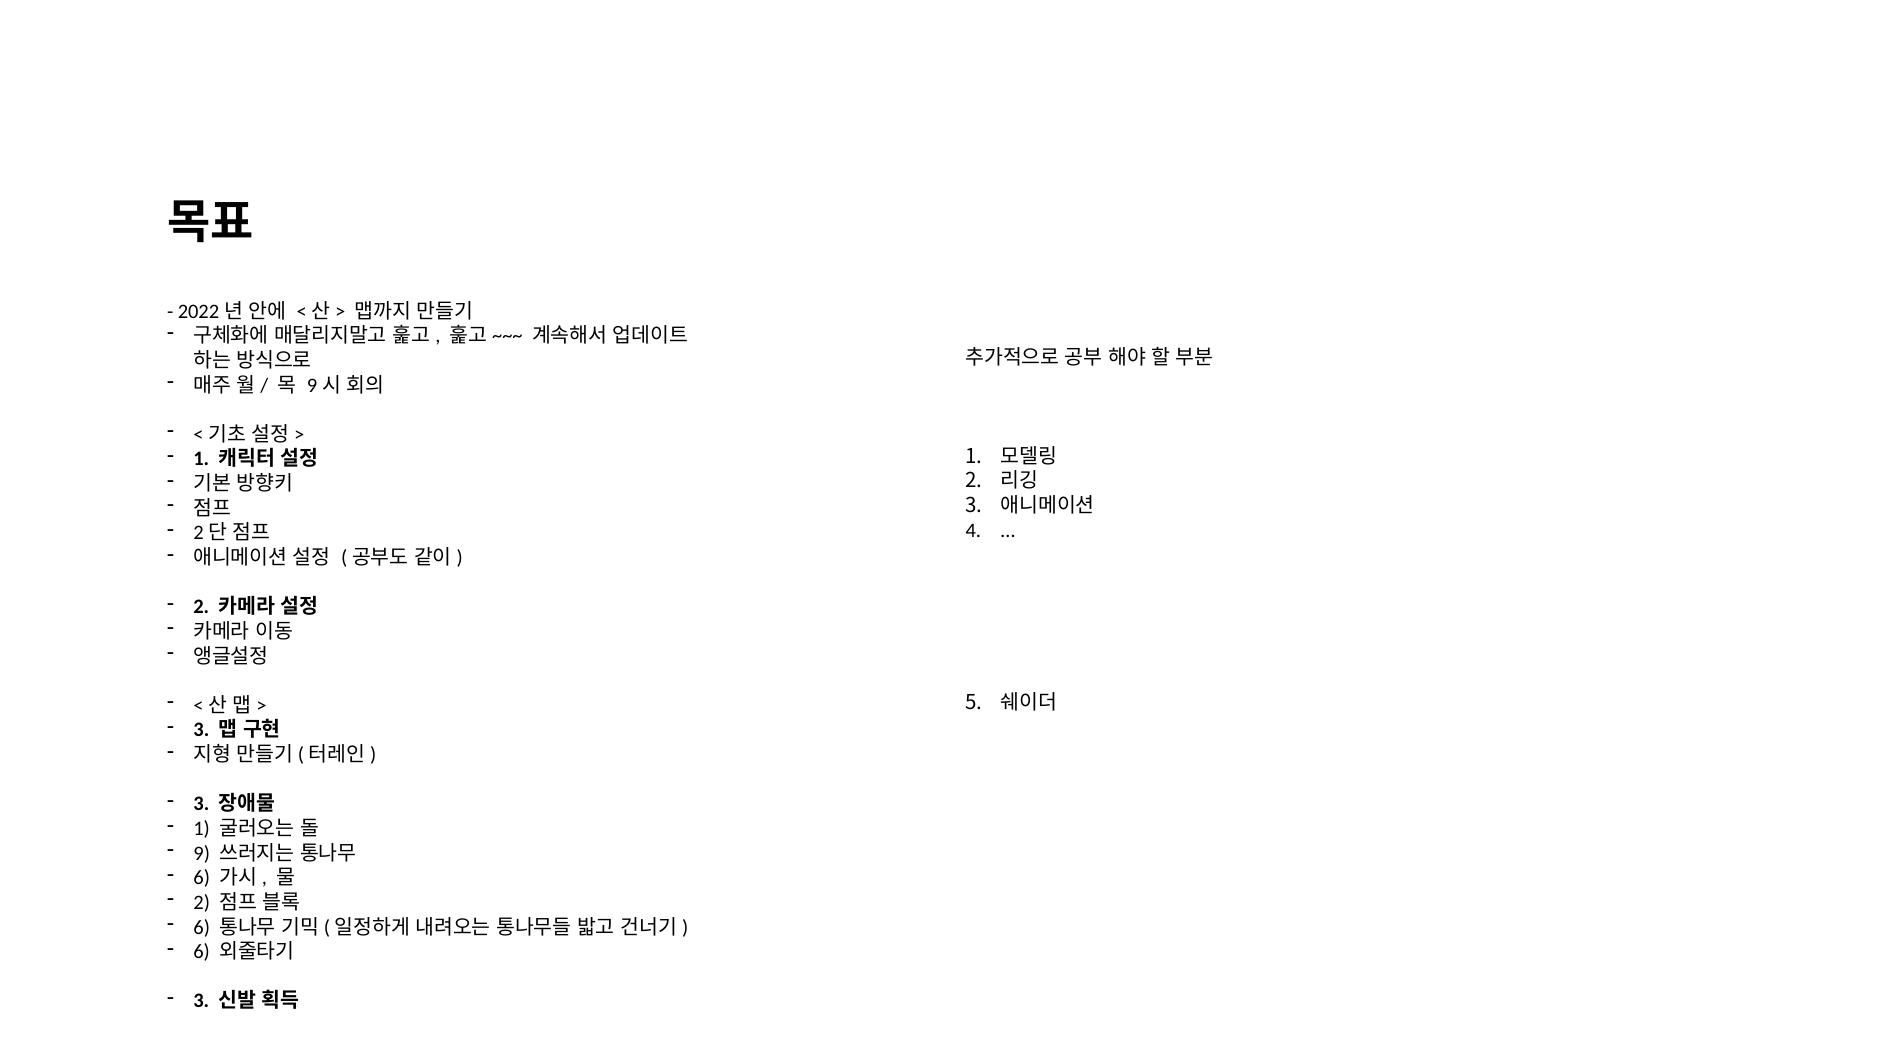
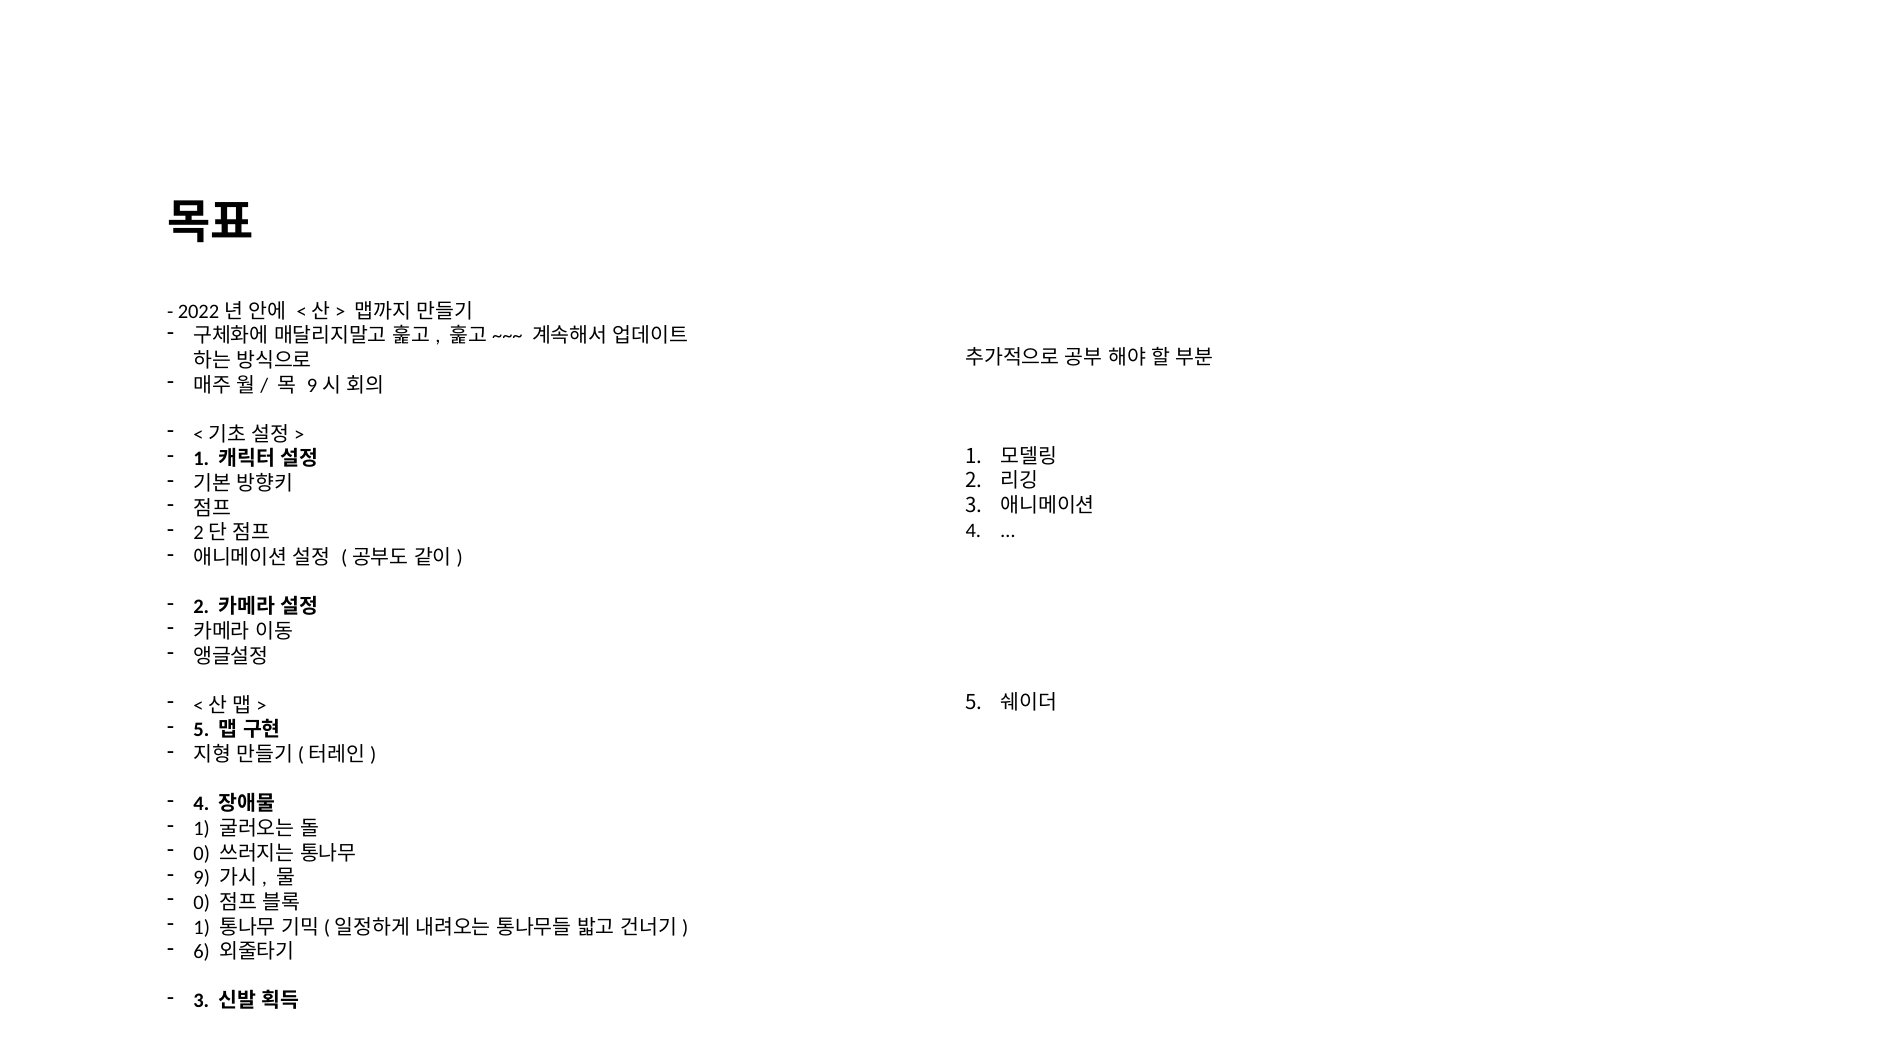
3: 3 -> 5 (201, 730)
3: 3 -> 4 (201, 804)
9: 9 -> 0 (202, 853)
6: 6 -> 9 (202, 878)
2: 2 -> 0 (202, 903)
6: 6 -> 1 (202, 927)
